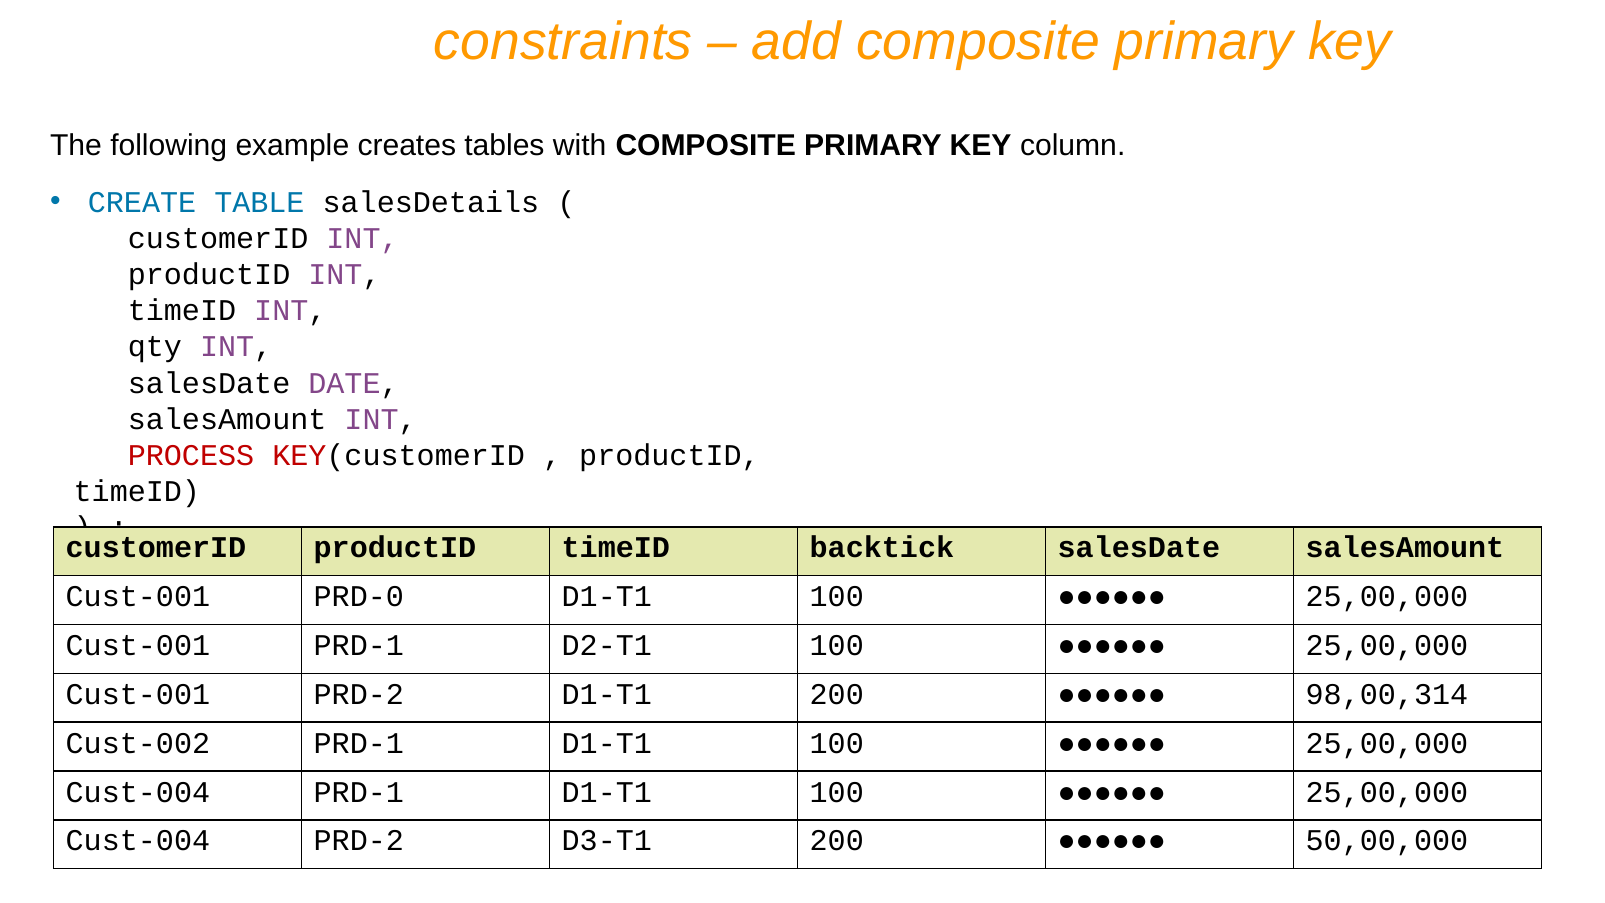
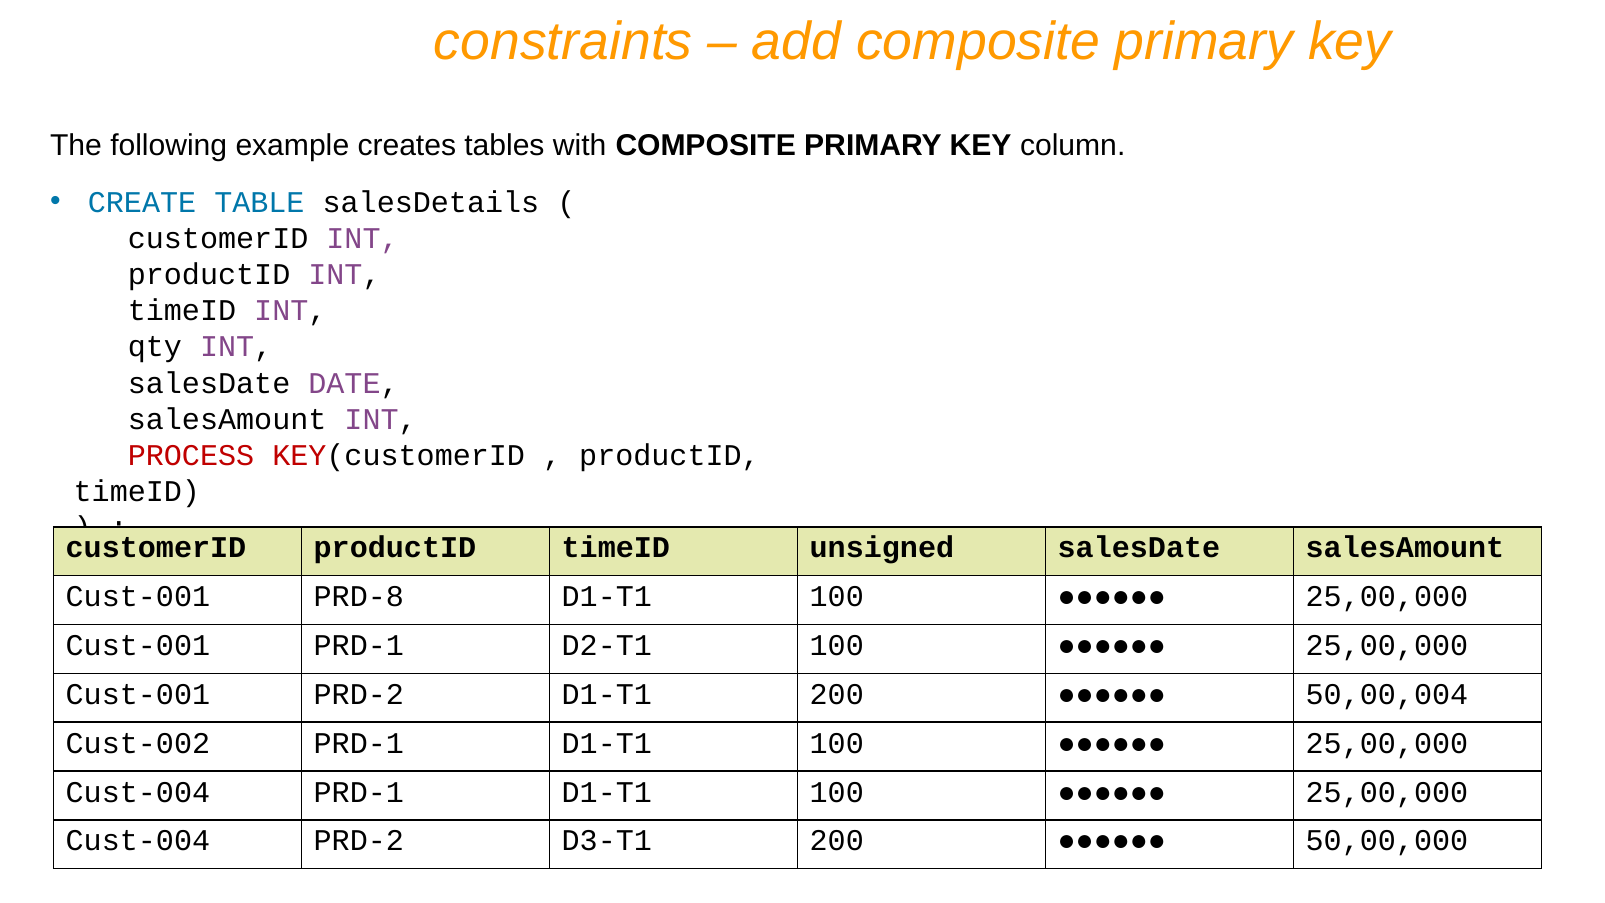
backtick: backtick -> unsigned (882, 548)
PRD-0: PRD-0 -> PRD-8 (359, 597)
98,00,314: 98,00,314 -> 50,00,004 (1387, 694)
